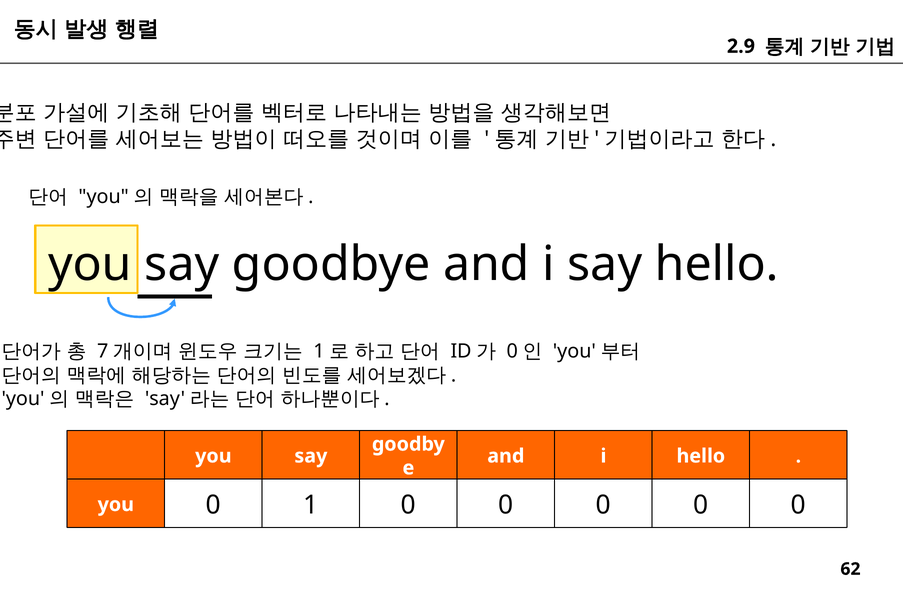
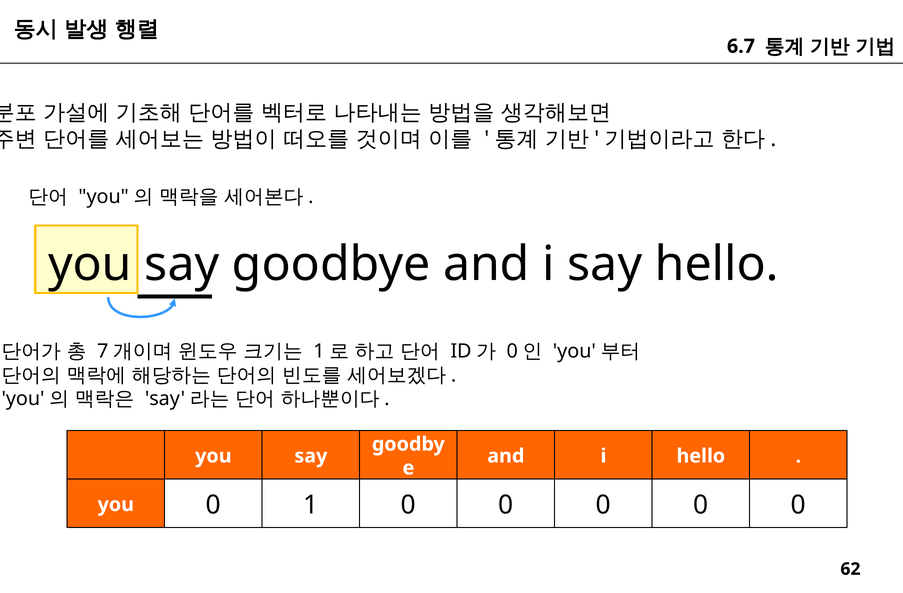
2.9: 2.9 -> 6.7 (741, 46)
